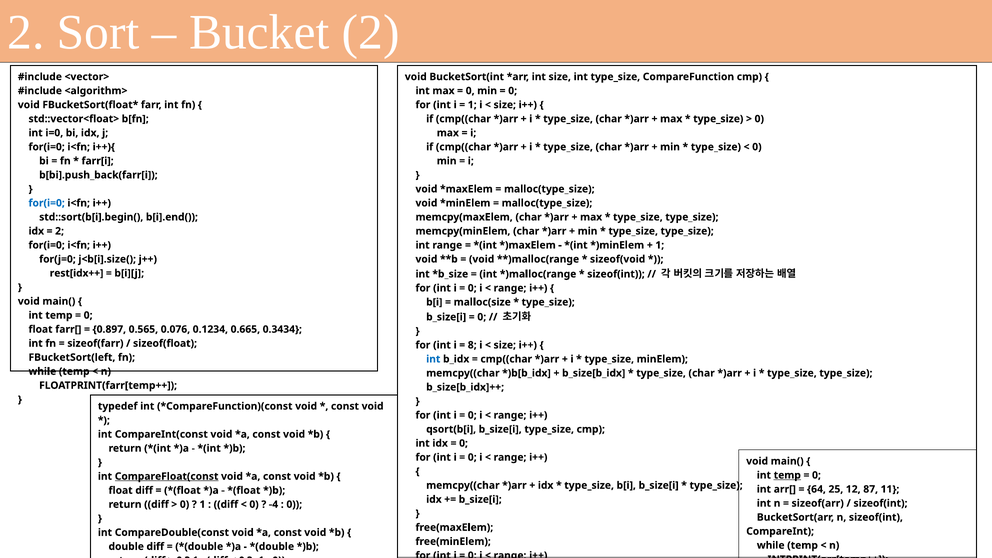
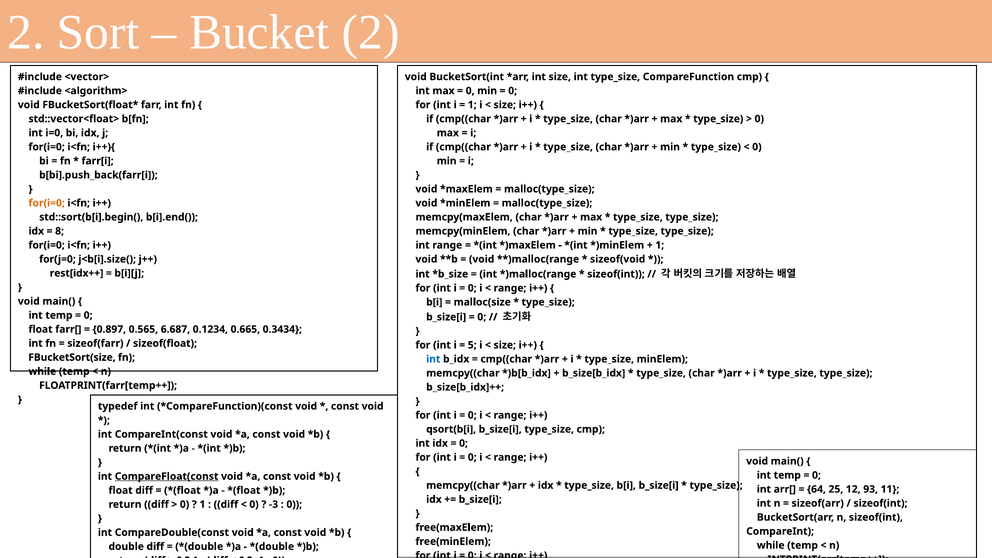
for(i=0 colour: blue -> orange (47, 203)
2: 2 -> 8 (60, 231)
0.076: 0.076 -> 6.687 (175, 329)
8: 8 -> 5 (472, 345)
FBucketSort(left: FBucketSort(left -> FBucketSort(size (72, 357)
temp underline: present -> none (787, 475)
87: 87 -> 93 (871, 489)
-4: -4 -> -3 (274, 504)
